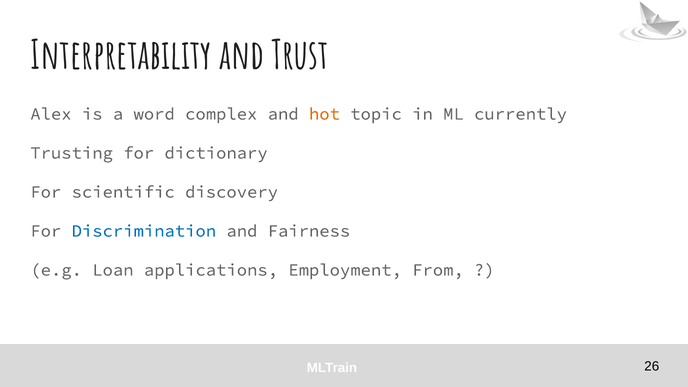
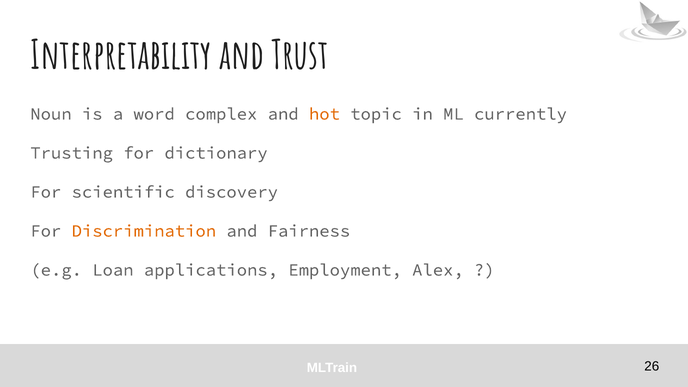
Alex: Alex -> Noun (51, 114)
Discrimination colour: blue -> orange (144, 231)
From: From -> Alex (438, 270)
